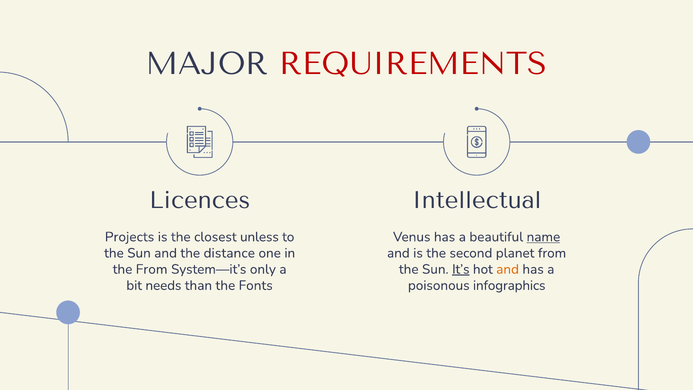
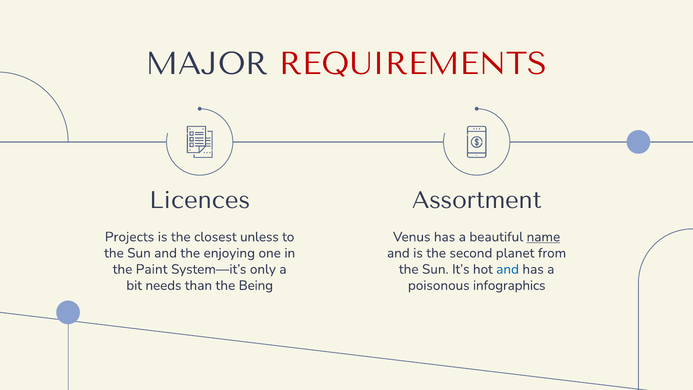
Intellectual: Intellectual -> Assortment (477, 200)
distance: distance -> enjoying (229, 253)
the From: From -> Paint (152, 269)
It’s underline: present -> none (461, 269)
and colour: orange -> blue (508, 269)
Fonts: Fonts -> Being (256, 285)
